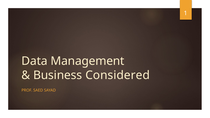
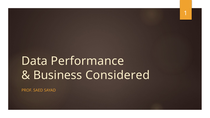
Management: Management -> Performance (87, 61)
